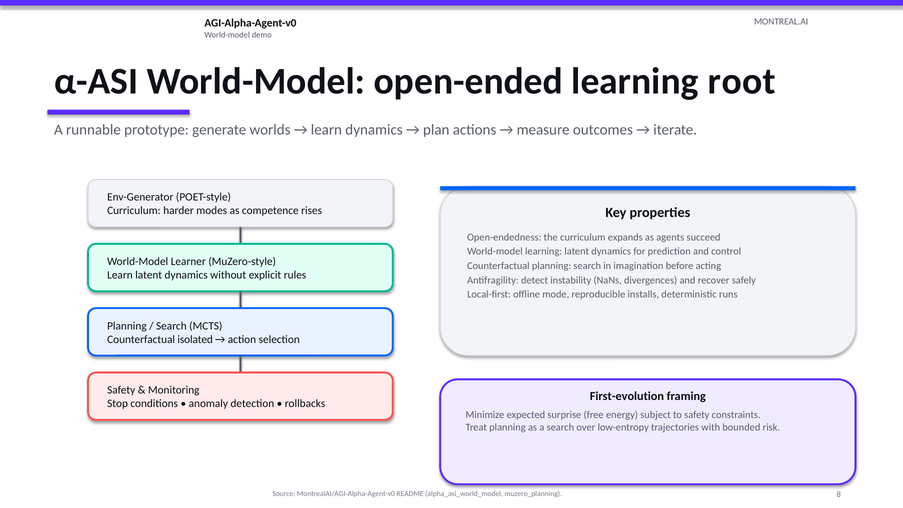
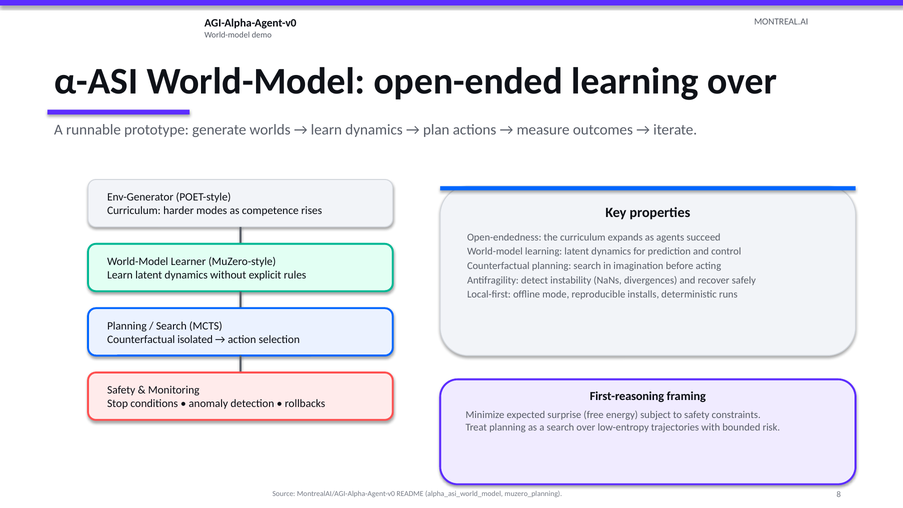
learning root: root -> over (742, 81)
First-evolution: First-evolution -> First-reasoning (627, 396)
